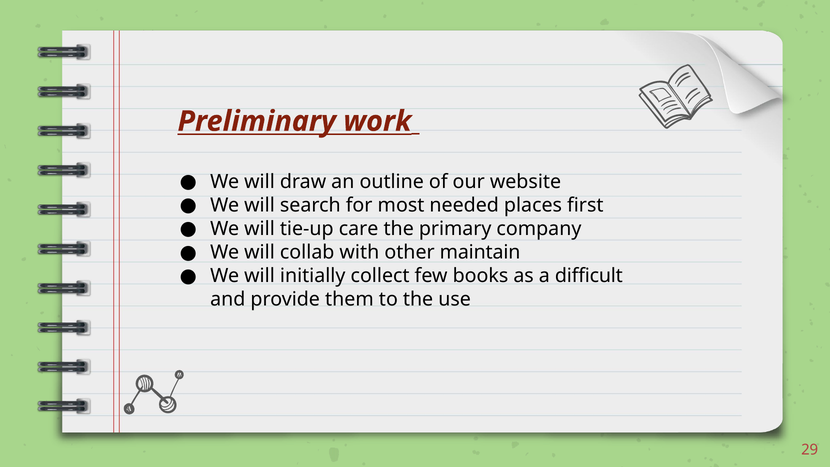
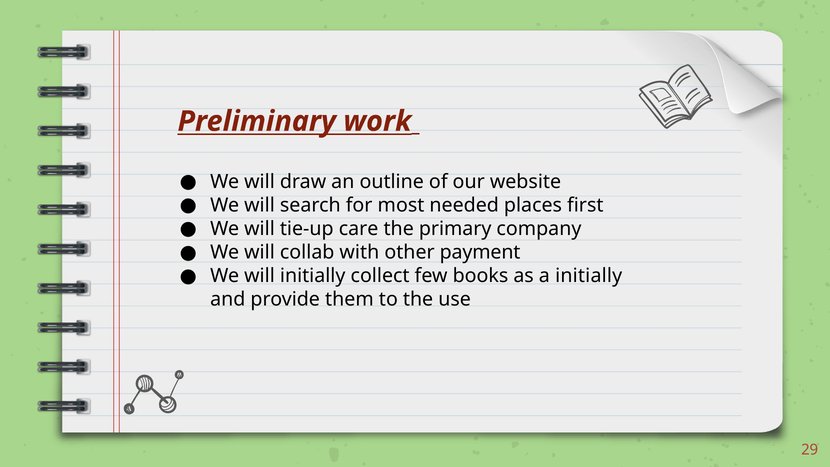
maintain: maintain -> payment (480, 252)
a difficult: difficult -> initially (589, 276)
